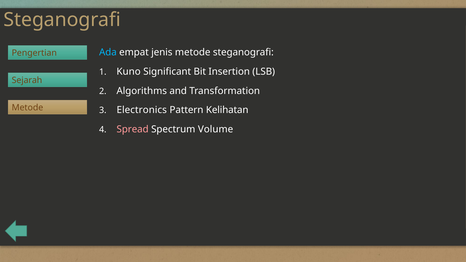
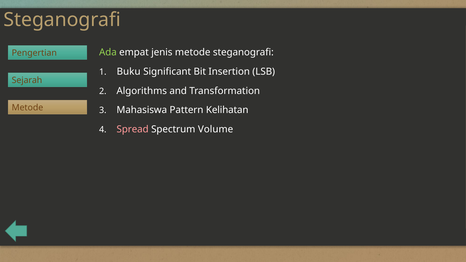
Ada colour: light blue -> light green (108, 52)
Kuno: Kuno -> Buku (129, 72)
Electronics: Electronics -> Mahasiswa (142, 110)
